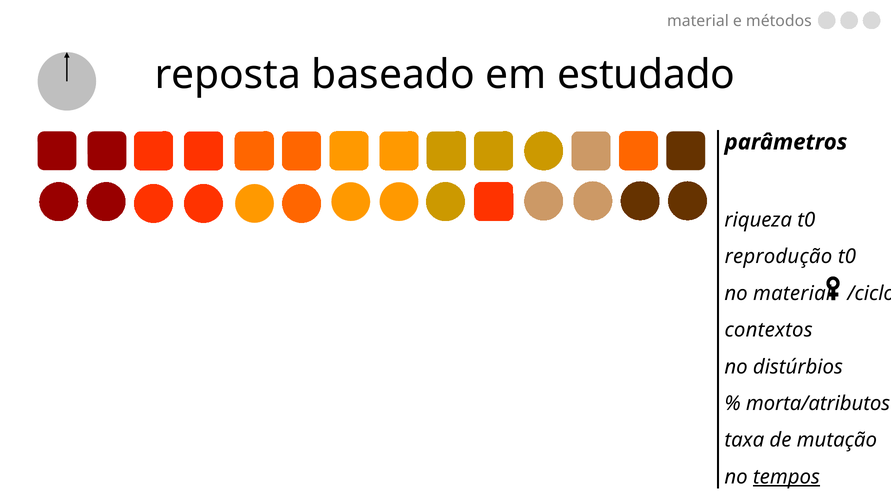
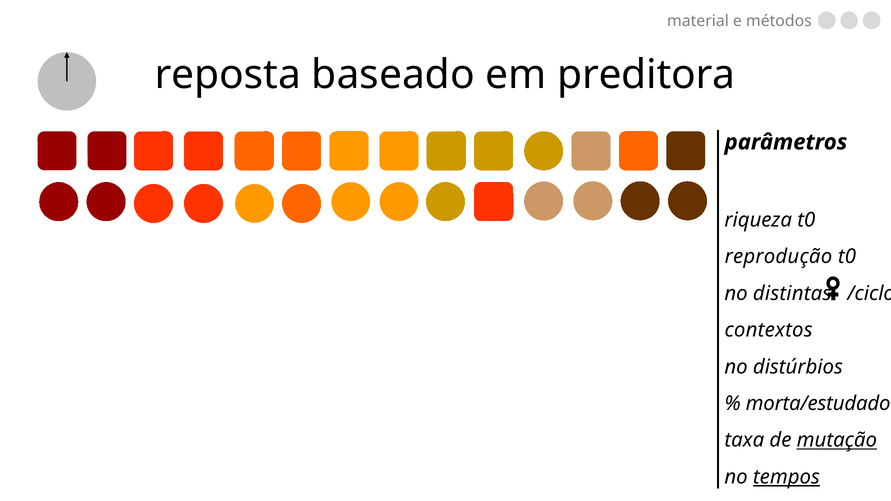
estudado: estudado -> preditora (646, 75)
no material: material -> distintas (792, 293)
morta/atributos: morta/atributos -> morta/estudado (818, 404)
mutação underline: none -> present (837, 440)
